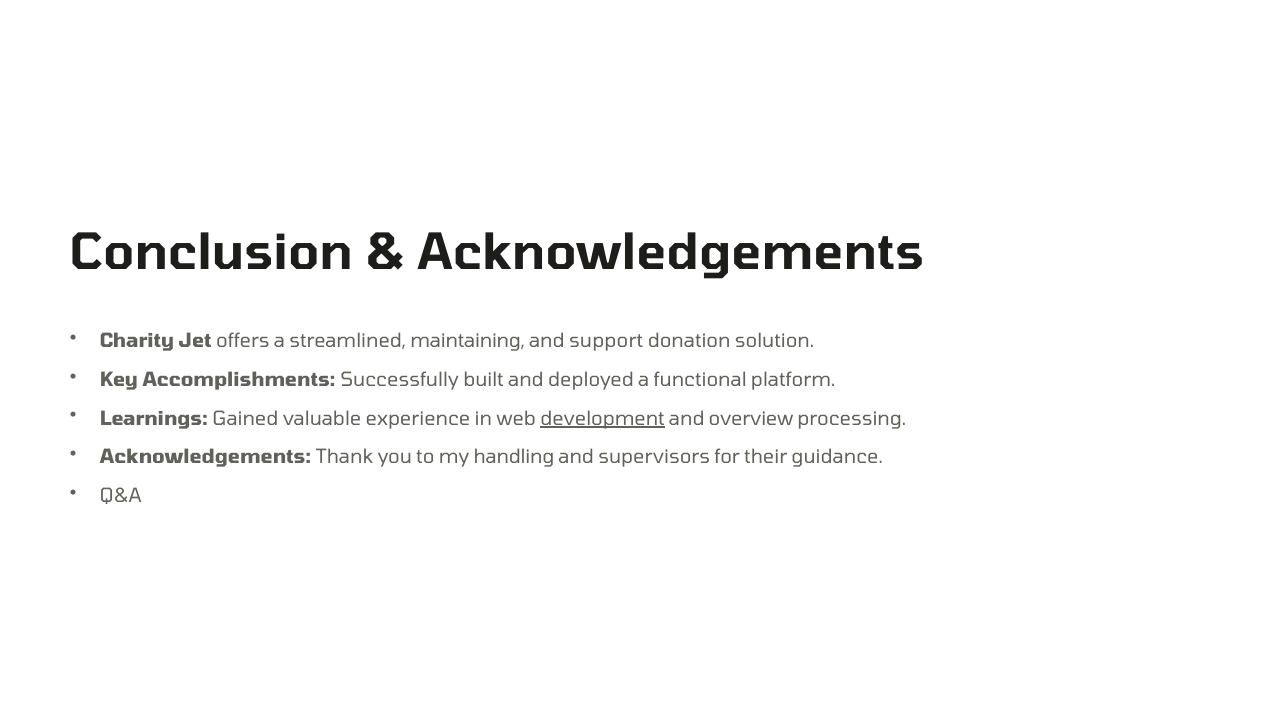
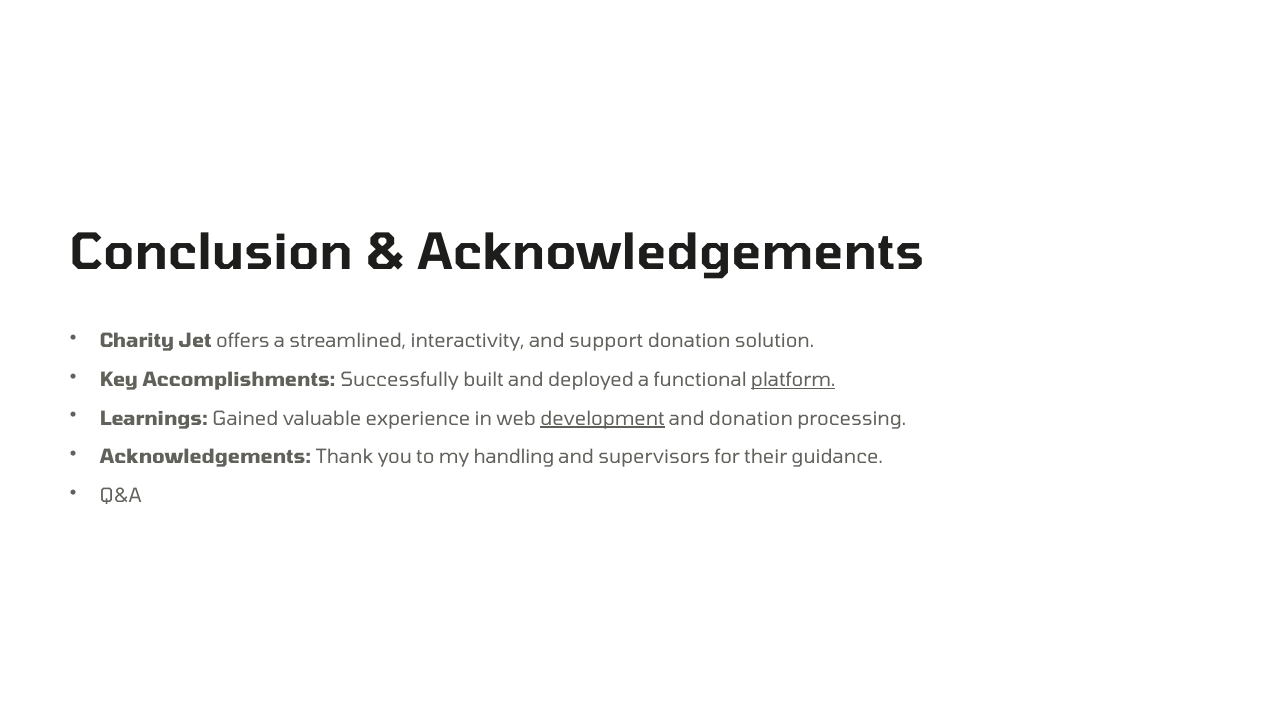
maintaining: maintaining -> interactivity (468, 341)
platform underline: none -> present (793, 380)
and overview: overview -> donation (751, 419)
